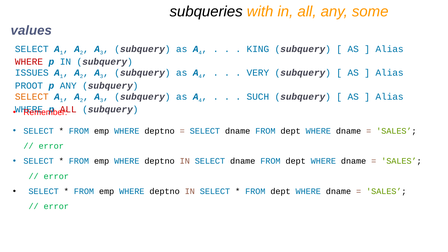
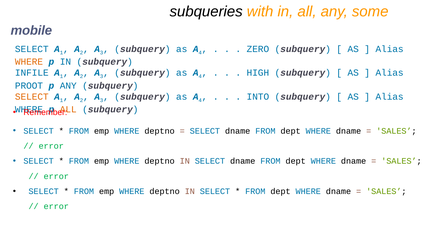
values: values -> mobile (31, 31)
KING: KING -> ZERO (258, 49)
WHERE colour: red -> orange (29, 62)
ISSUES: ISSUES -> INFILE (32, 73)
VERY: VERY -> HIGH (258, 73)
SUCH: SUCH -> INTO (258, 97)
ALL colour: red -> orange (68, 110)
